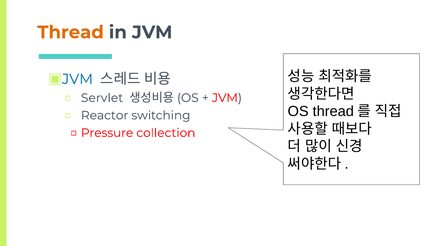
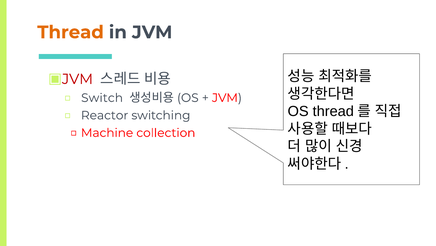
JVM colour: blue -> red (77, 79)
Servlet: Servlet -> Switch (102, 98)
Pressure: Pressure -> Machine (107, 132)
